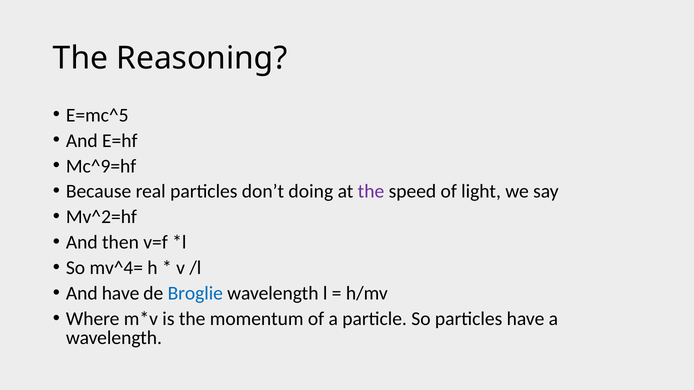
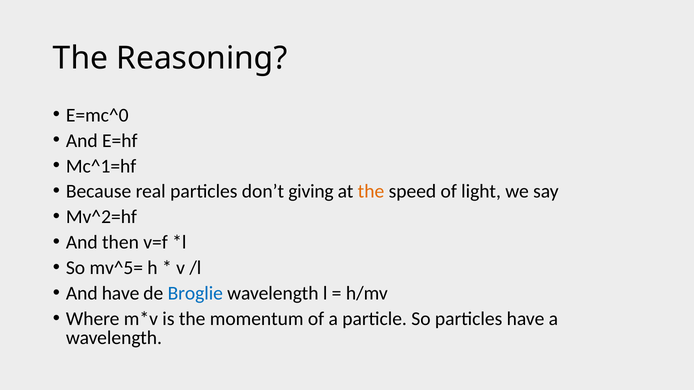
E=mc^5: E=mc^5 -> E=mc^0 (97, 115)
Mc^9=hf: Mc^9=hf -> Mc^1=hf (101, 166)
doing: doing -> giving (311, 192)
the colour: purple -> orange (371, 192)
mv^4=: mv^4= -> mv^5= (116, 268)
